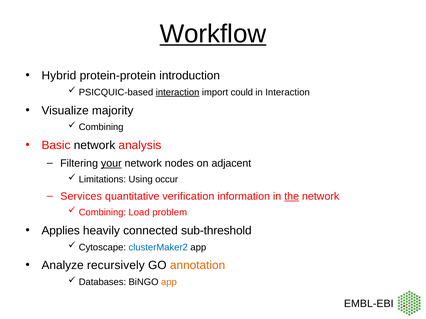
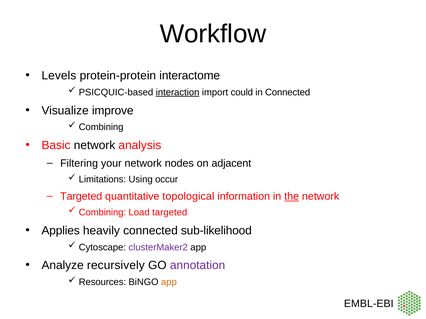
Workflow underline: present -> none (213, 34)
Hybrid: Hybrid -> Levels (59, 76)
introduction: introduction -> interactome (190, 76)
in Interaction: Interaction -> Connected (288, 92)
majority: majority -> improve (113, 111)
your underline: present -> none (111, 164)
Services: Services -> Targeted (81, 197)
verification: verification -> topological (188, 197)
Load problem: problem -> targeted (170, 213)
sub-threshold: sub-threshold -> sub-likelihood (216, 231)
clusterMaker2 colour: blue -> purple (158, 248)
annotation colour: orange -> purple (198, 266)
Databases: Databases -> Resources (102, 283)
